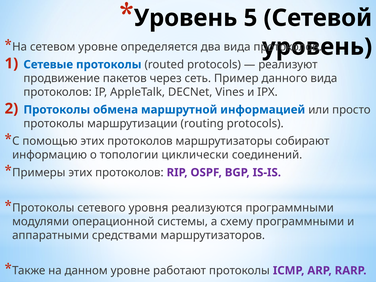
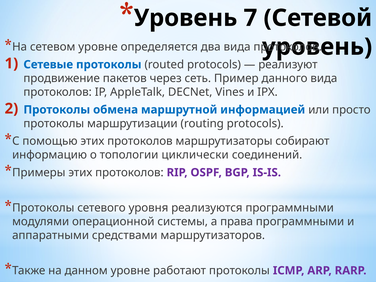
5: 5 -> 7 (250, 18)
схему: схему -> права (237, 222)
